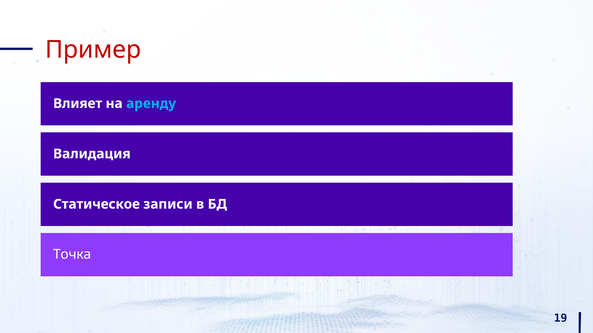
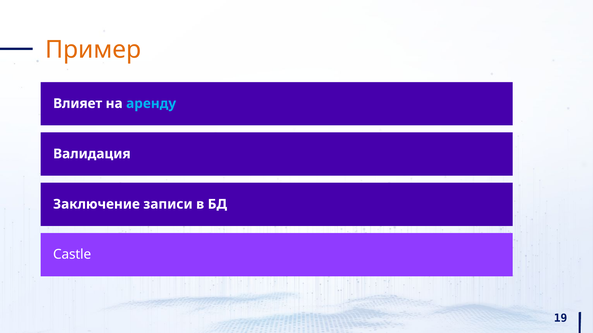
Пример colour: red -> orange (93, 50)
Статическое: Статическое -> Заключение (96, 204)
Точка: Точка -> Castle (72, 255)
